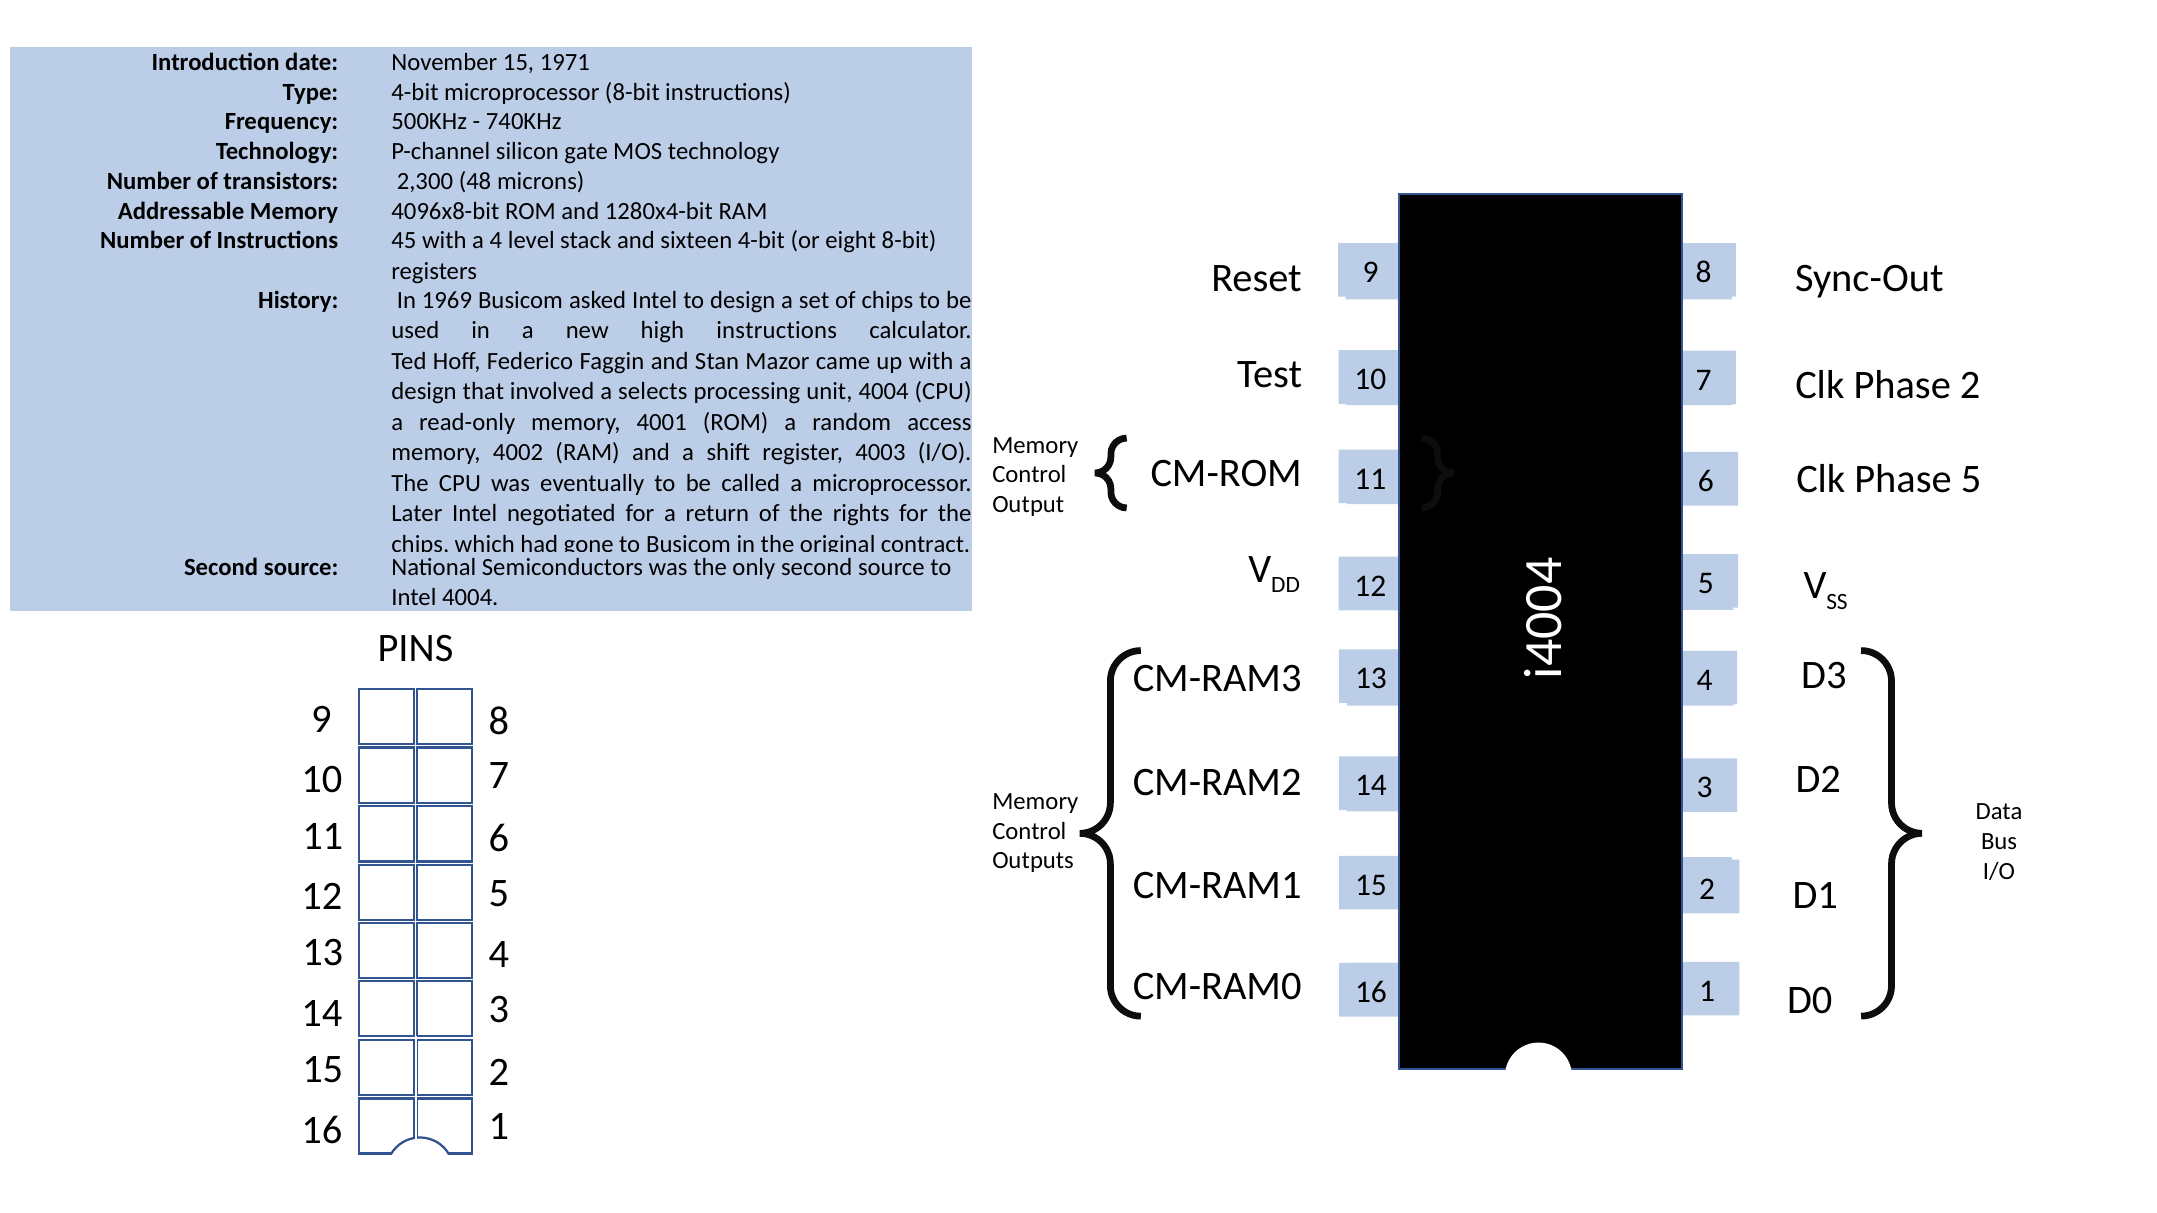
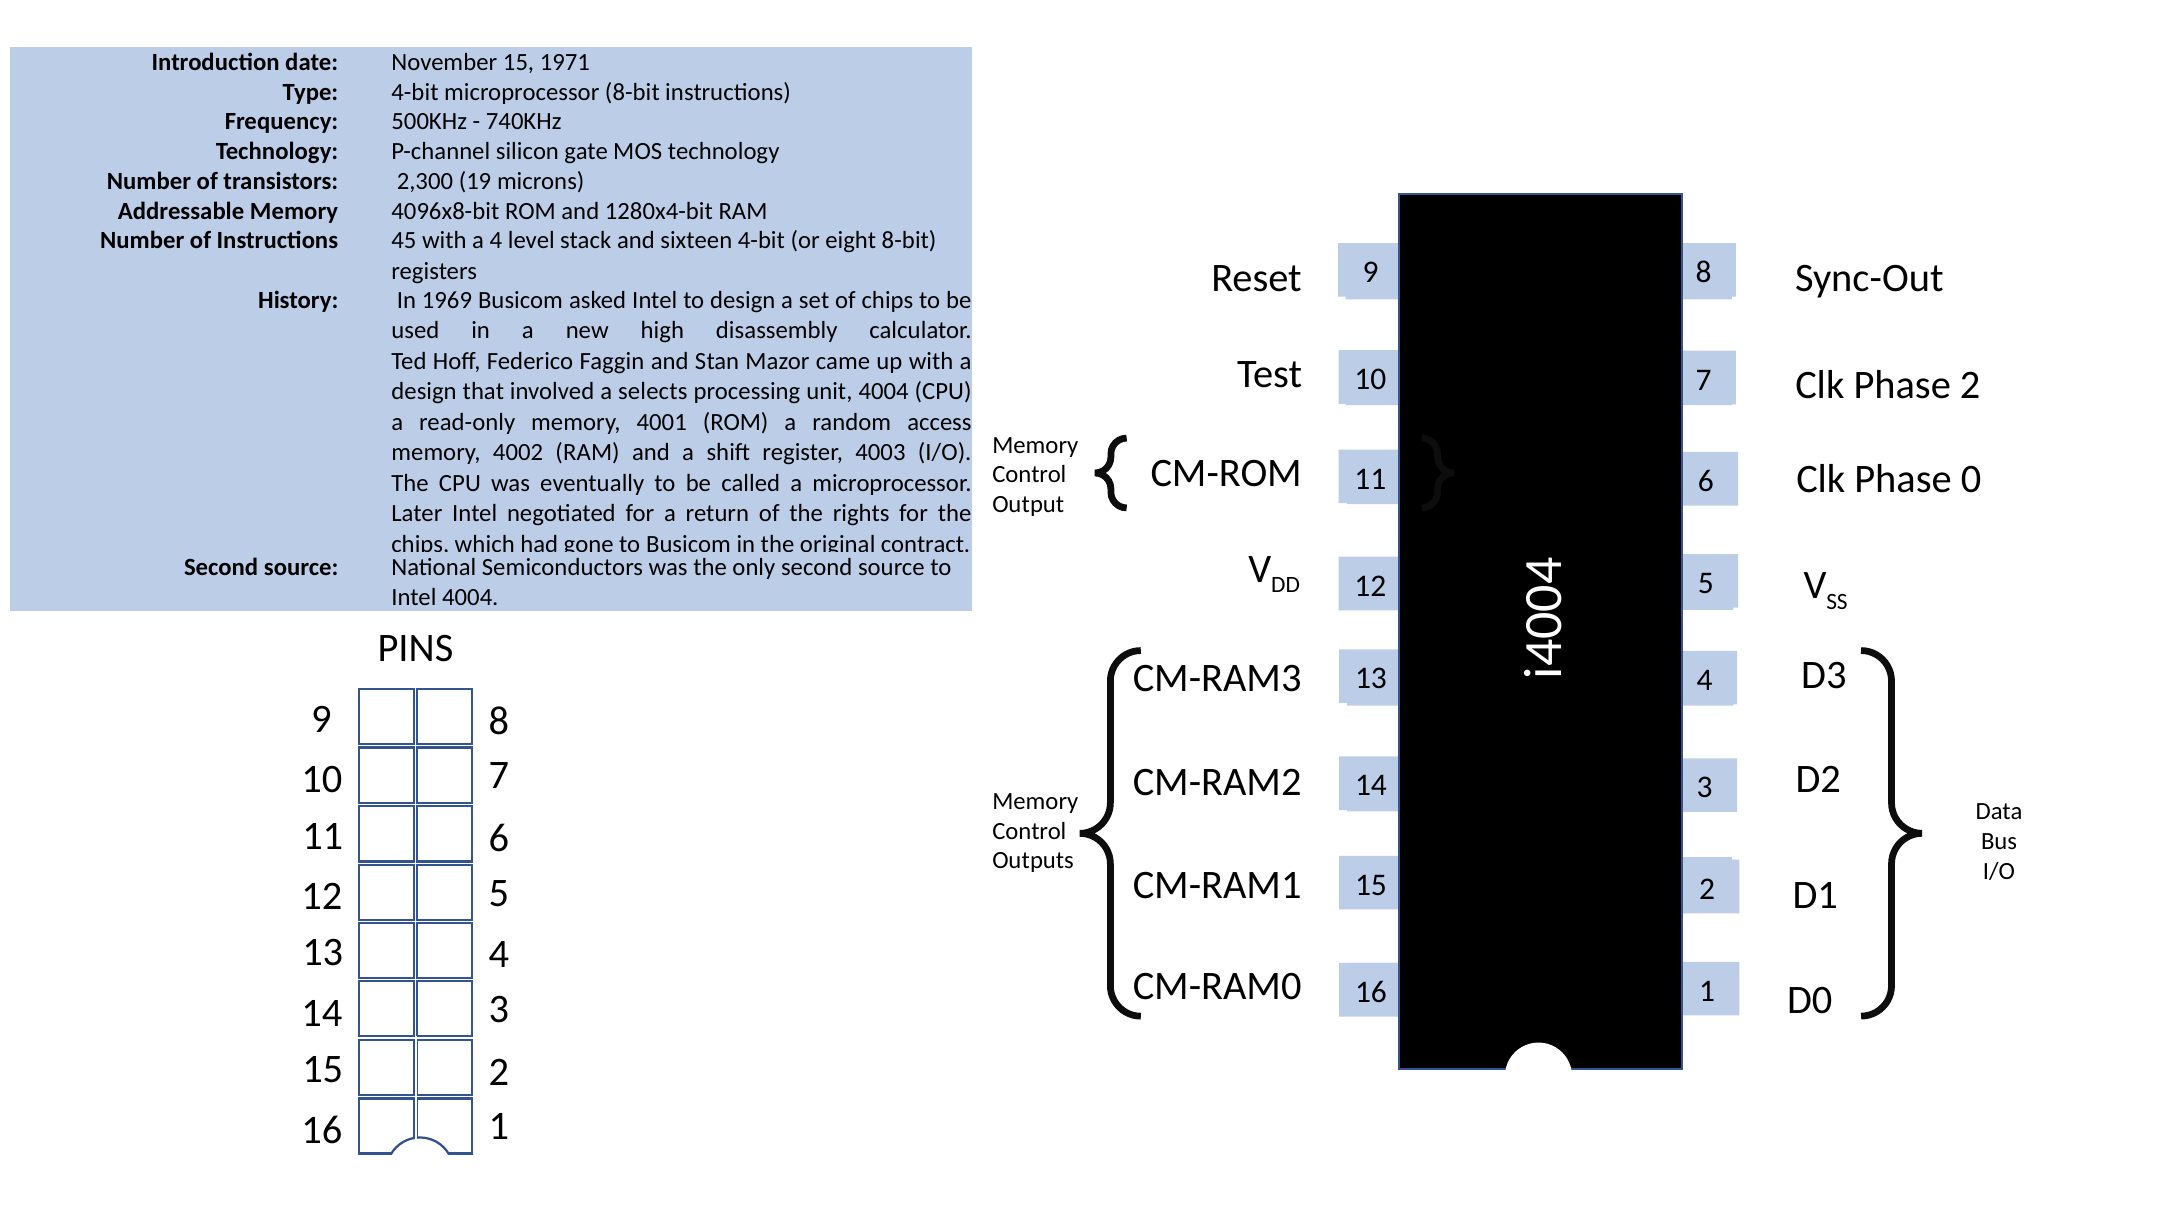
48: 48 -> 19 (475, 181)
high instructions: instructions -> disassembly (777, 331)
Phase 5: 5 -> 0 (1971, 479)
